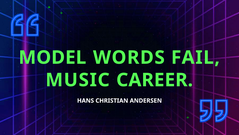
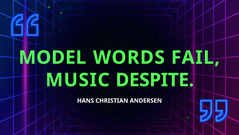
CAREER: CAREER -> DESPITE (155, 80)
